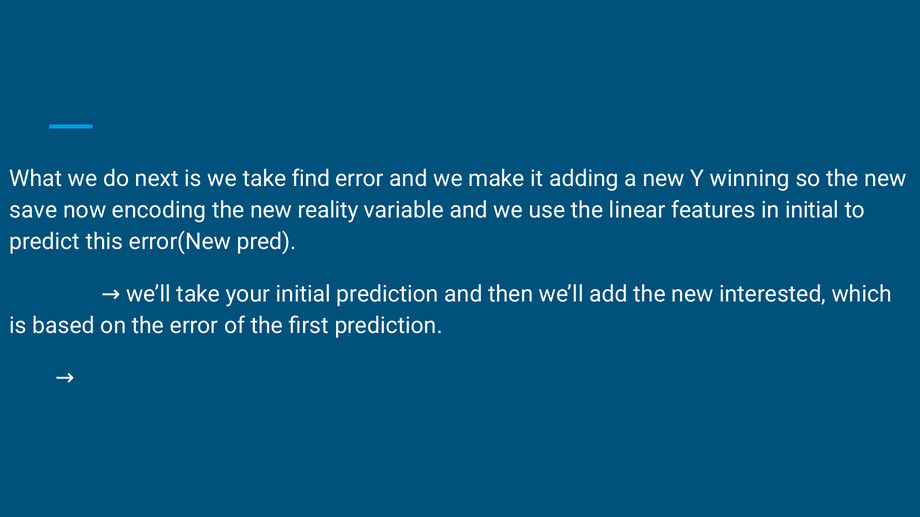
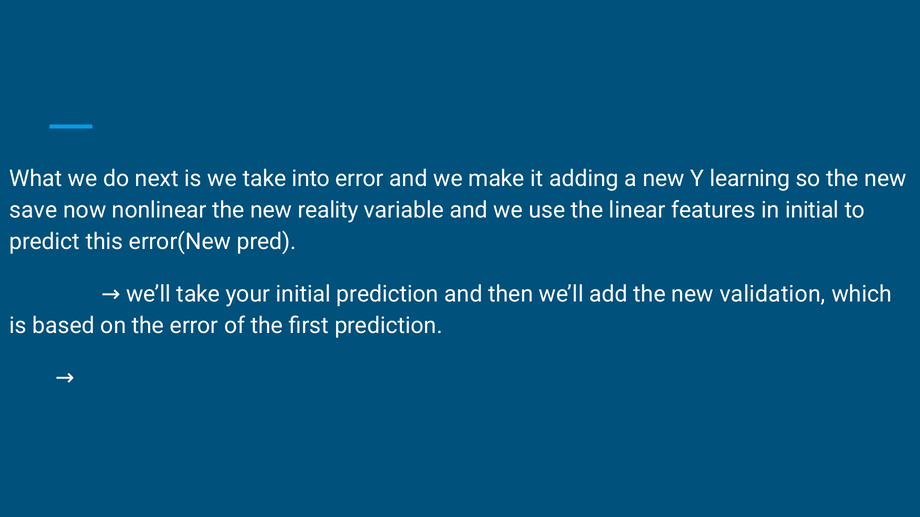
find: find -> into (311, 179)
winning: winning -> learning (750, 179)
encoding: encoding -> nonlinear (159, 210)
interested: interested -> validation (772, 294)
